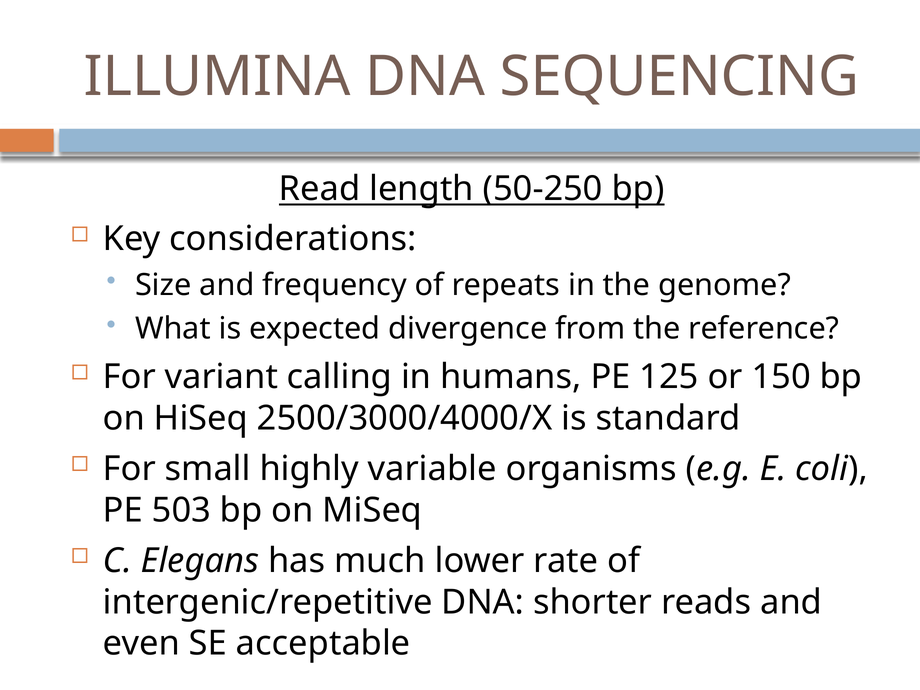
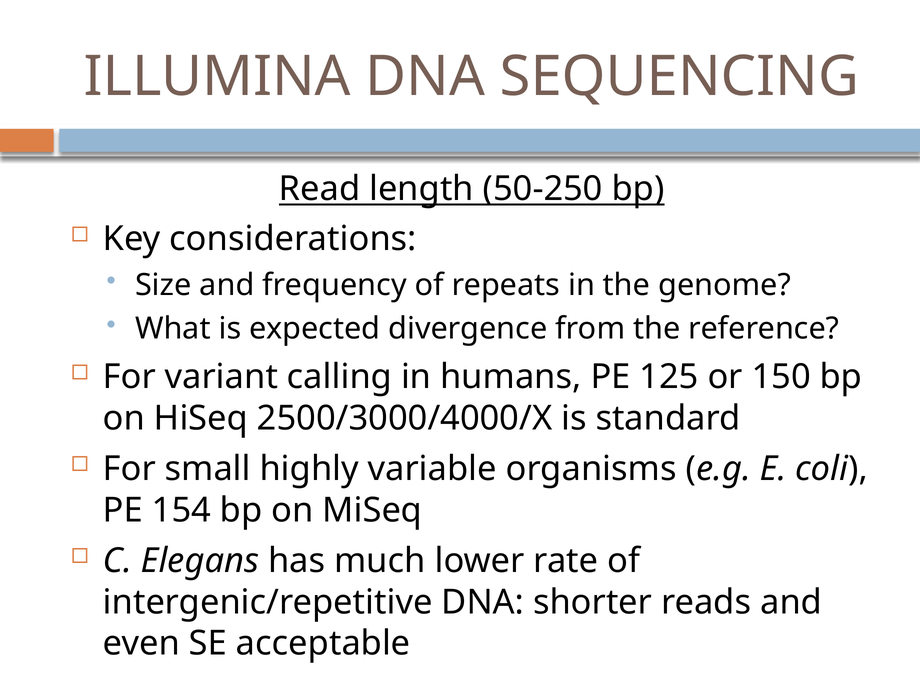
503: 503 -> 154 (181, 510)
